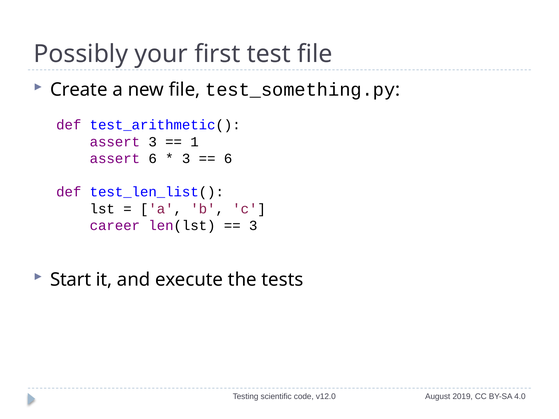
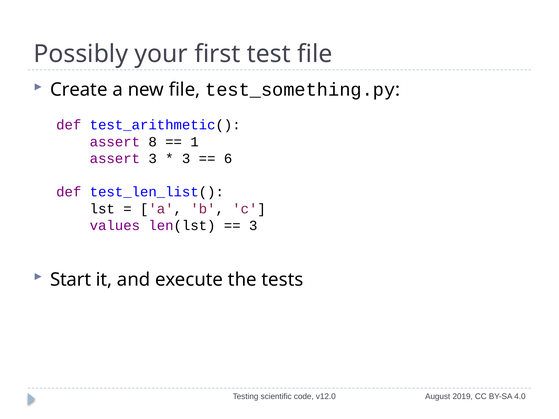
assert 3: 3 -> 8 (153, 142)
assert 6: 6 -> 3 (153, 159)
career: career -> values (115, 226)
